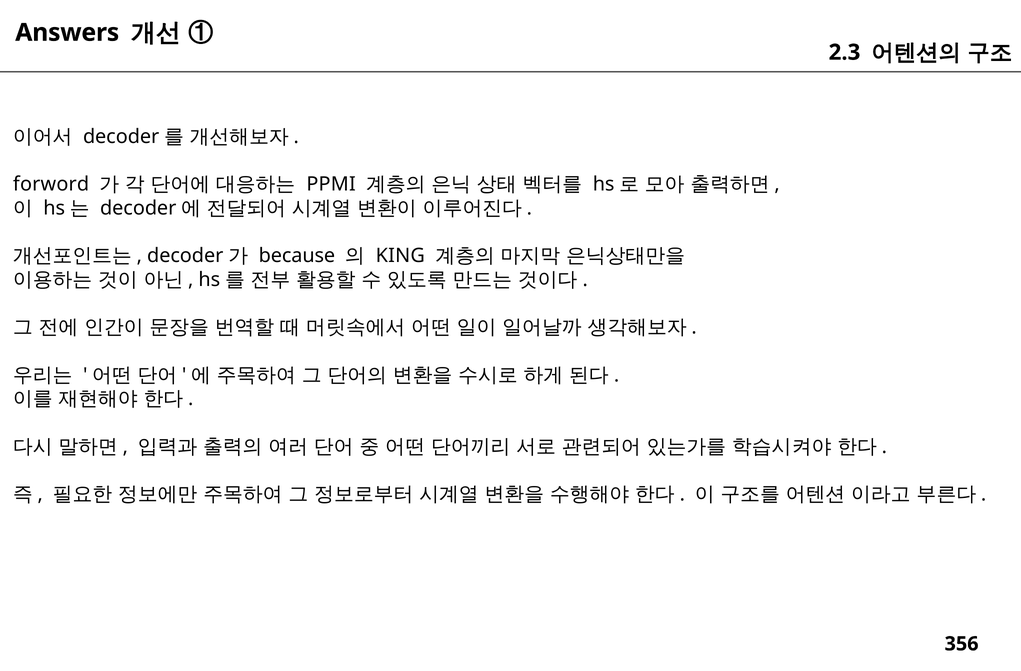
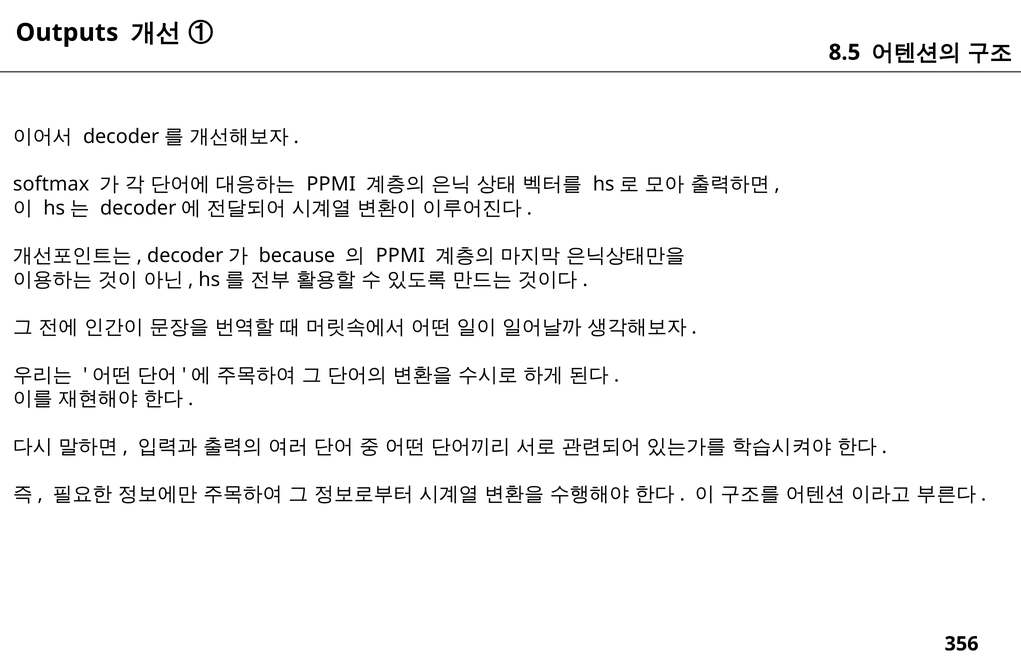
Answers: Answers -> Outputs (67, 33)
2.3: 2.3 -> 8.5 (844, 52)
forword: forword -> softmax (51, 184)
KING: KING -> PPMI (400, 256)
